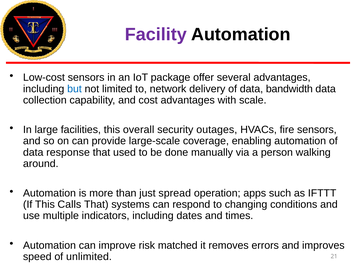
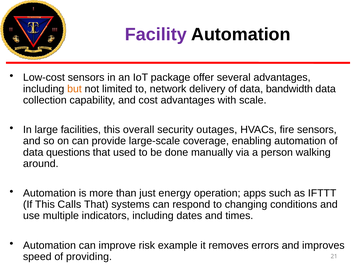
but colour: blue -> orange (74, 89)
response: response -> questions (68, 152)
spread: spread -> energy (175, 193)
matched: matched -> example (178, 246)
unlimited: unlimited -> providing (89, 257)
